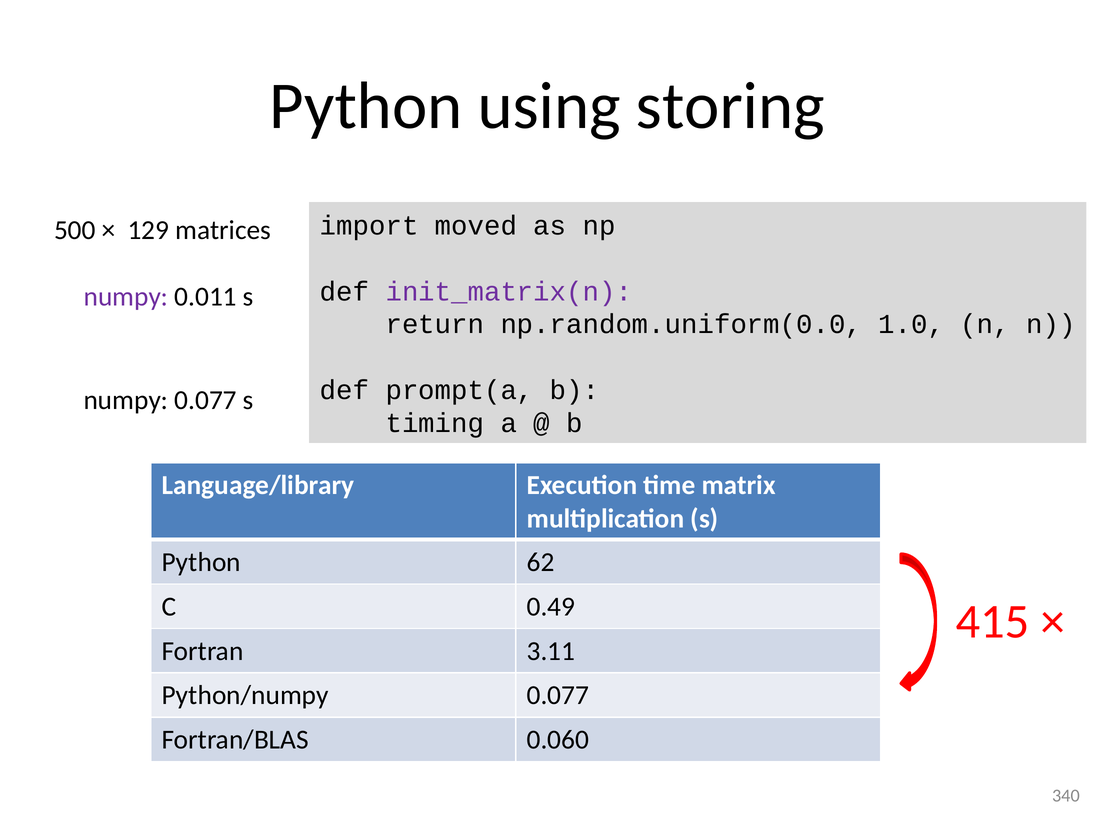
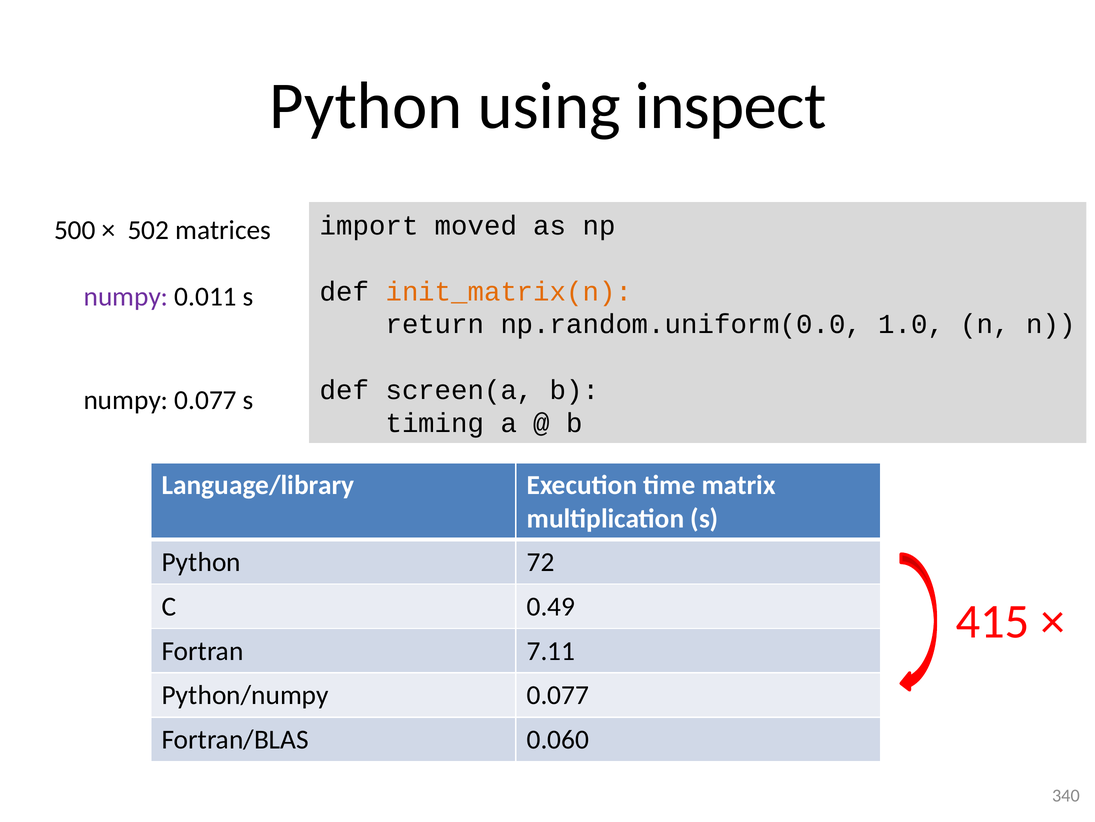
storing: storing -> inspect (731, 106)
129: 129 -> 502 (148, 230)
init_matrix(n colour: purple -> orange (509, 291)
prompt(a: prompt(a -> screen(a (459, 390)
62: 62 -> 72 (541, 562)
3.11: 3.11 -> 7.11 (551, 650)
